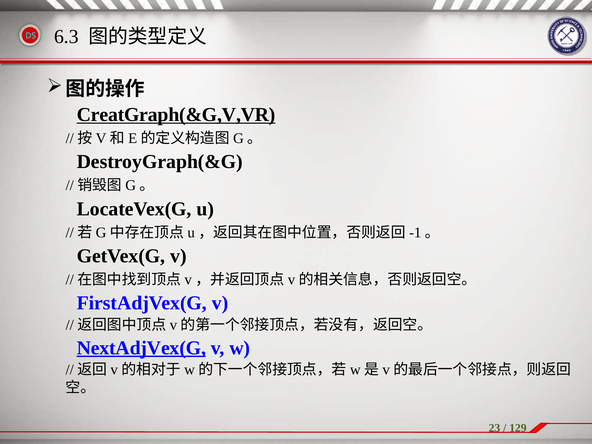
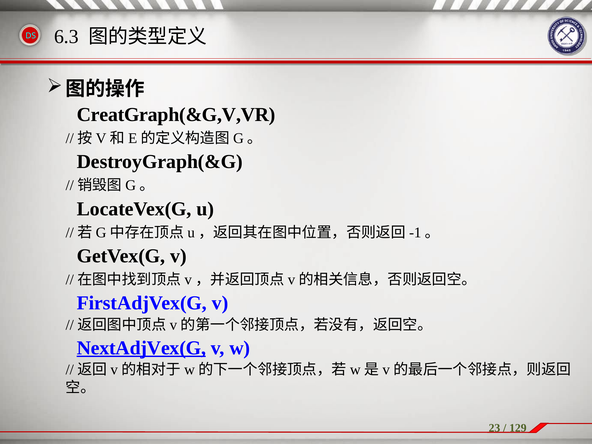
CreatGraph(&G,V,VR underline: present -> none (176, 115)
